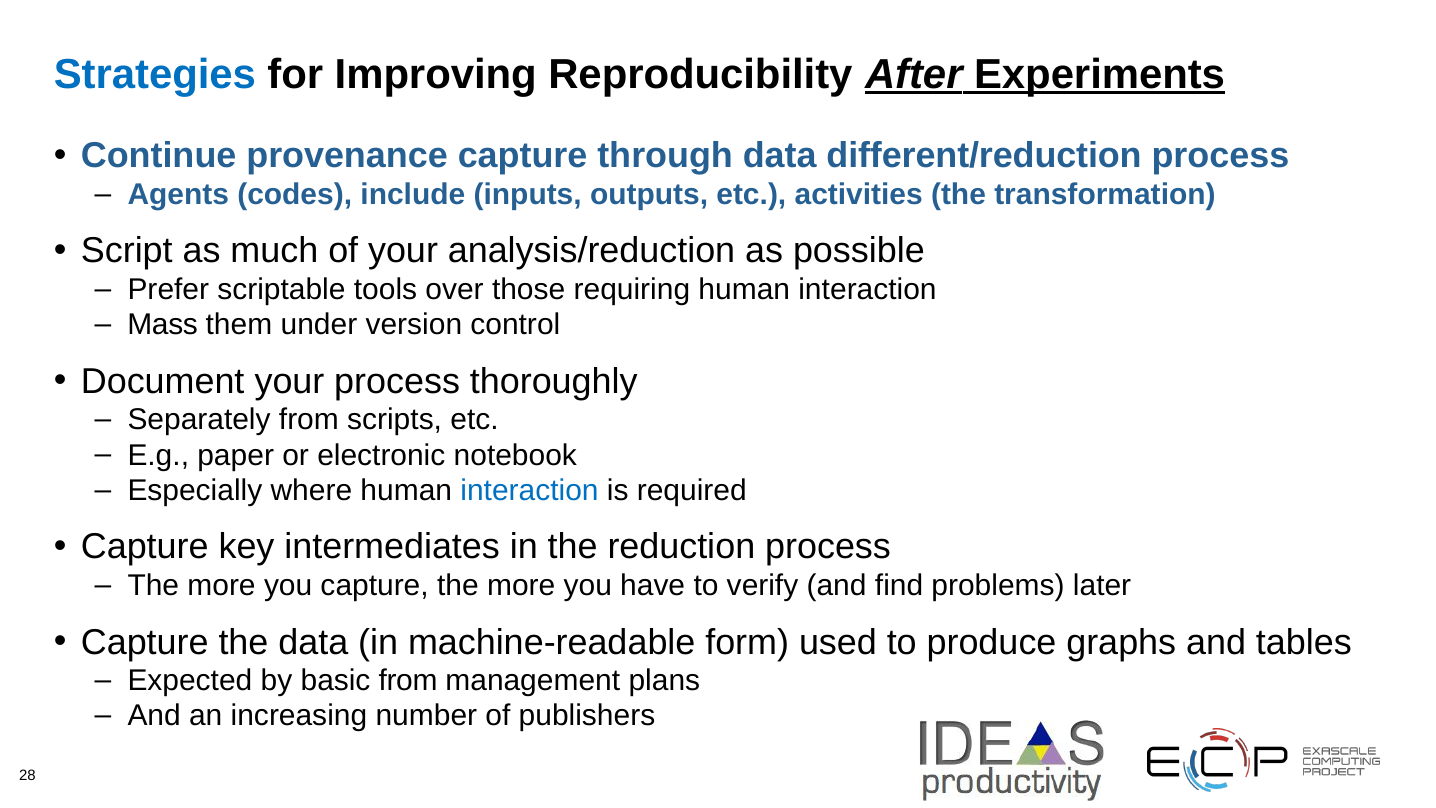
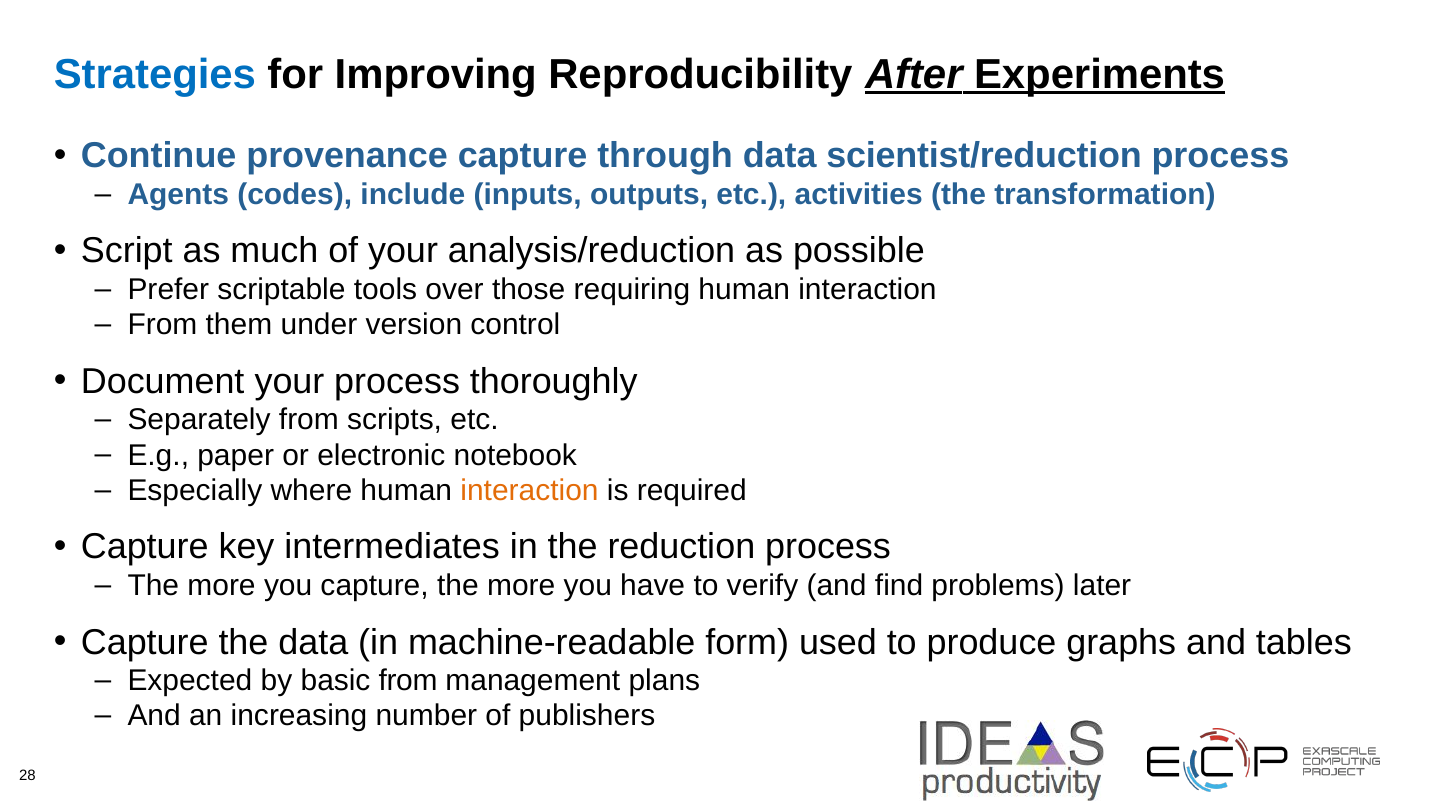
different/reduction: different/reduction -> scientist/reduction (984, 156)
Mass: Mass -> From (162, 325)
interaction colour: blue -> orange (529, 491)
